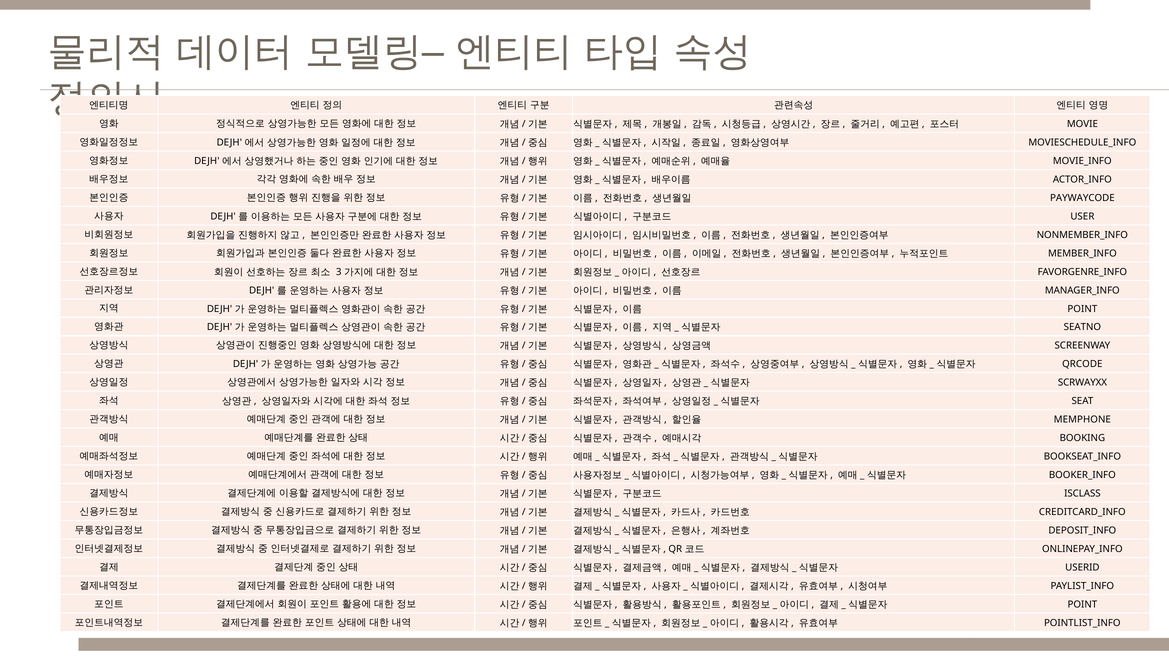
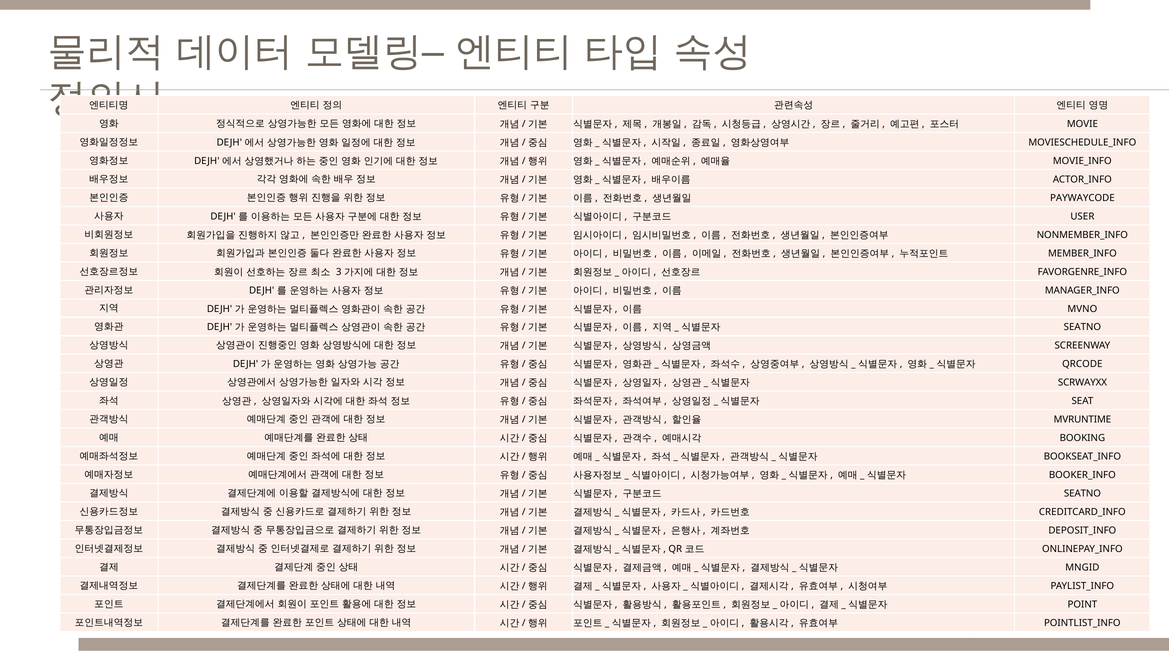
POINT: POINT -> MVNO (1082, 309)
MEMPHONE: MEMPHONE -> MVRUNTIME (1082, 419)
ISCLASS: ISCLASS -> SEATNO (1082, 493)
USERID: USERID -> MNGID (1082, 567)
